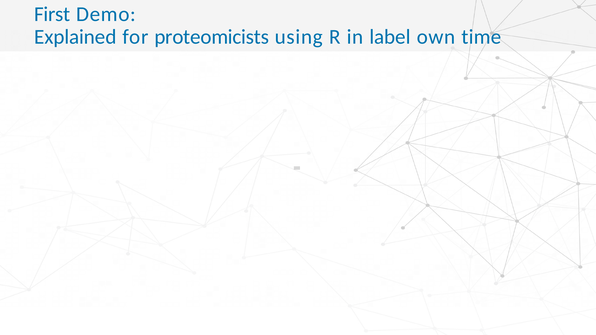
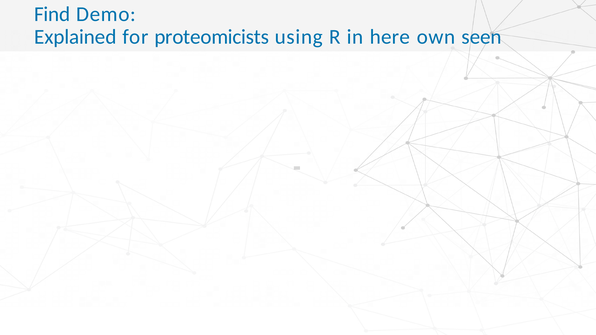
First: First -> Find (52, 14)
label: label -> here (390, 37)
time: time -> seen (482, 37)
